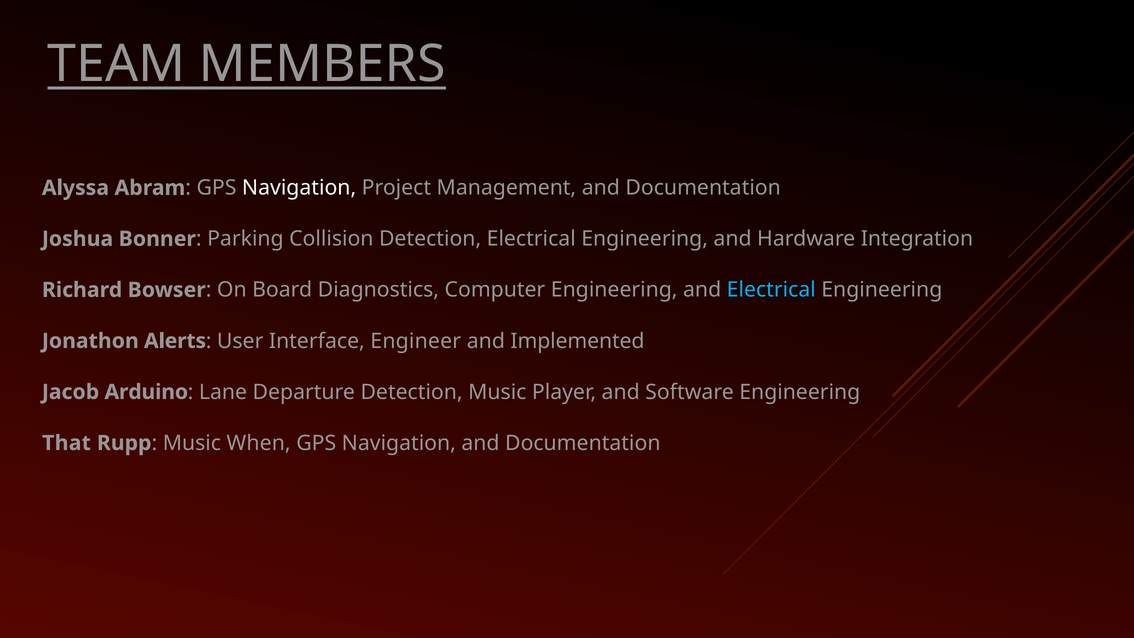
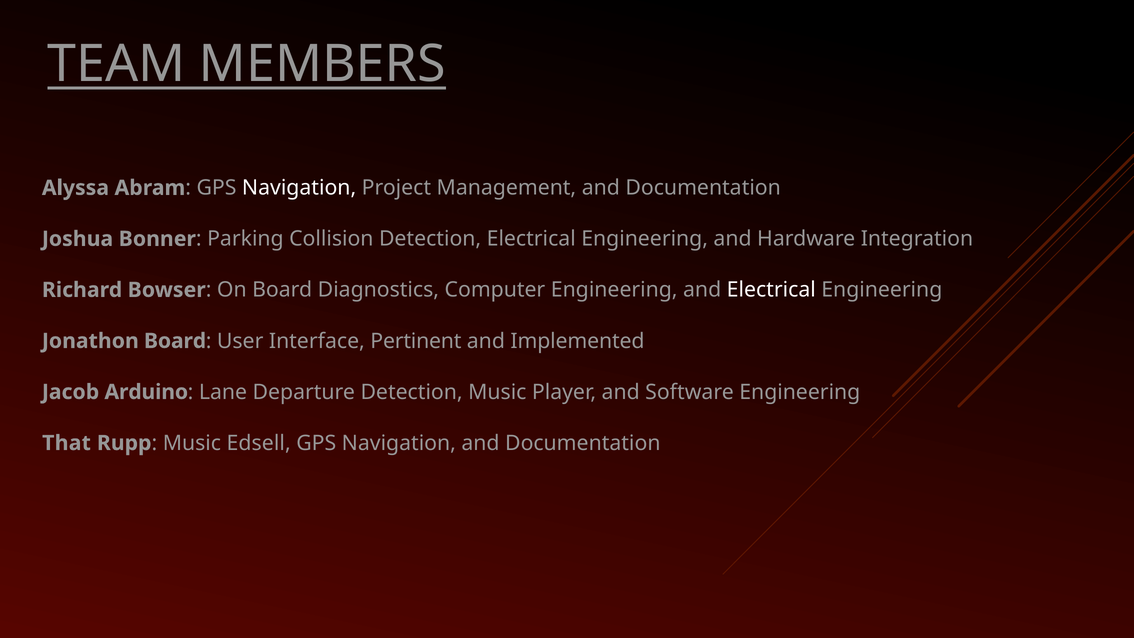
Electrical colour: light blue -> white (771, 290)
Jonathon Alerts: Alerts -> Board (175, 341)
Engineer: Engineer -> Pertinent (416, 341)
When: When -> Edsell (259, 443)
